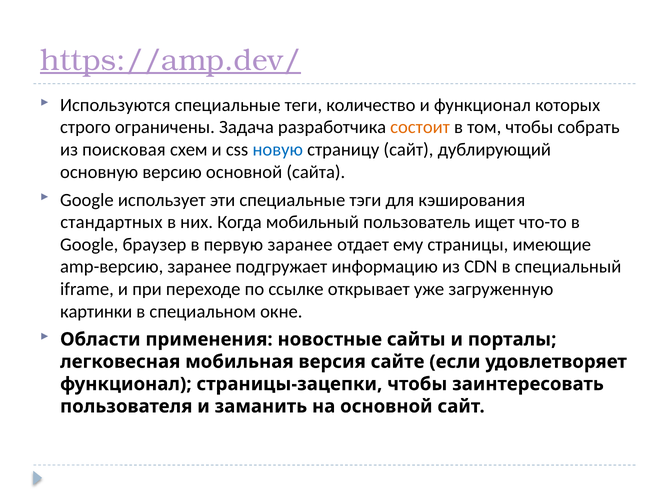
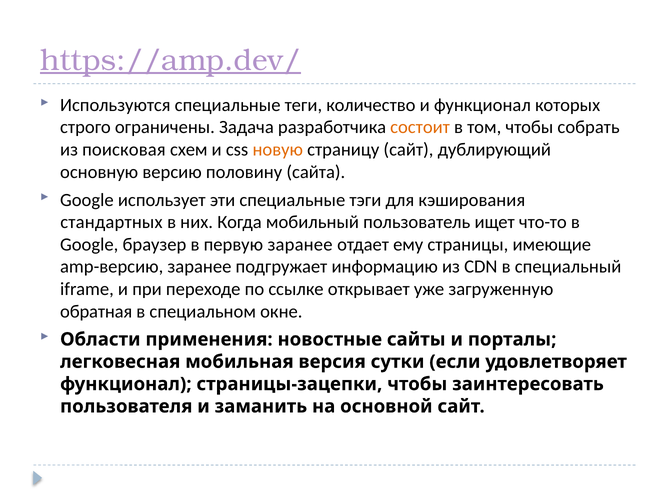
новую colour: blue -> orange (278, 150)
версию основной: основной -> половину (244, 172)
картинки: картинки -> обратная (96, 311)
сайте: сайте -> сутки (398, 362)
